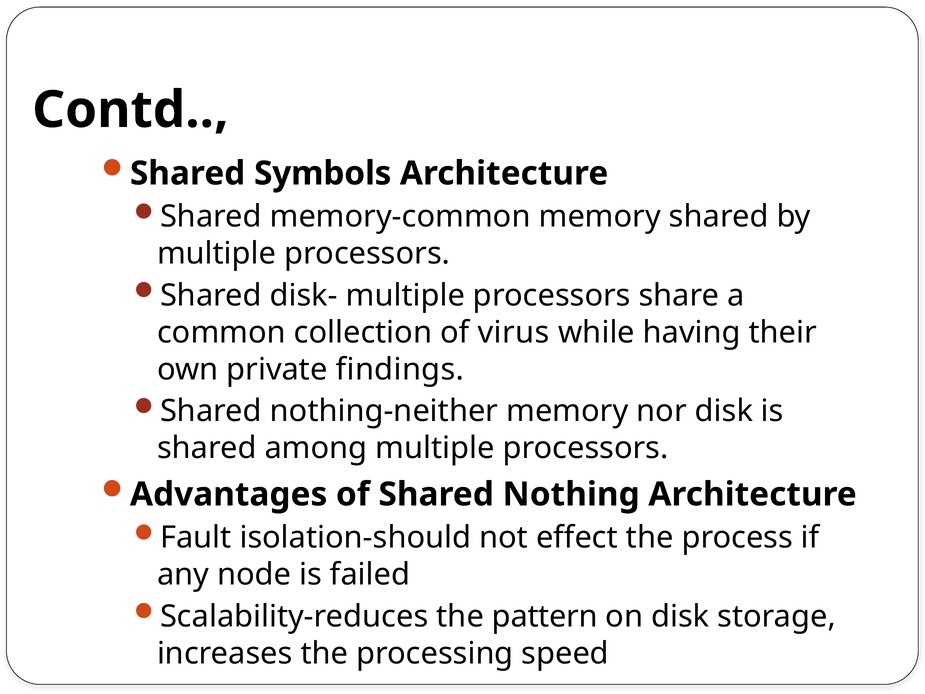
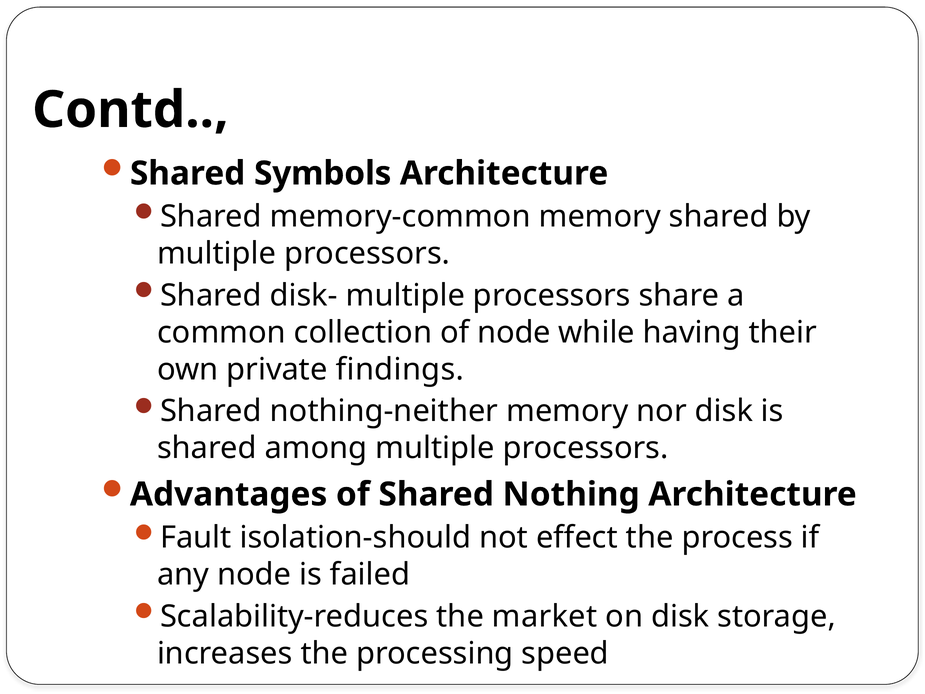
of virus: virus -> node (514, 332)
pattern: pattern -> market (545, 616)
